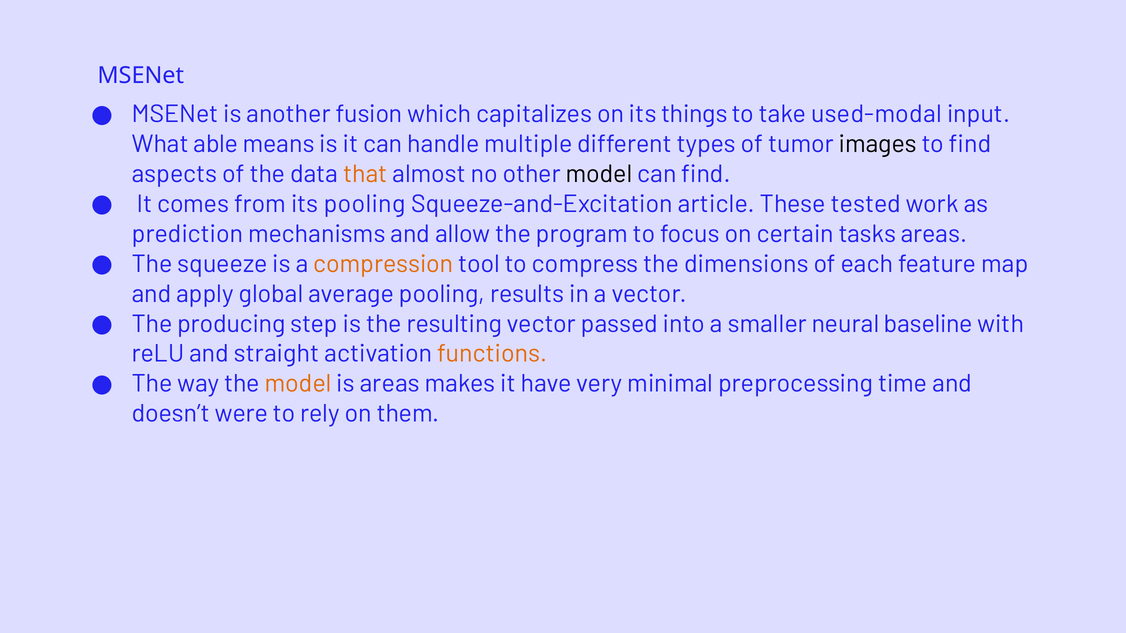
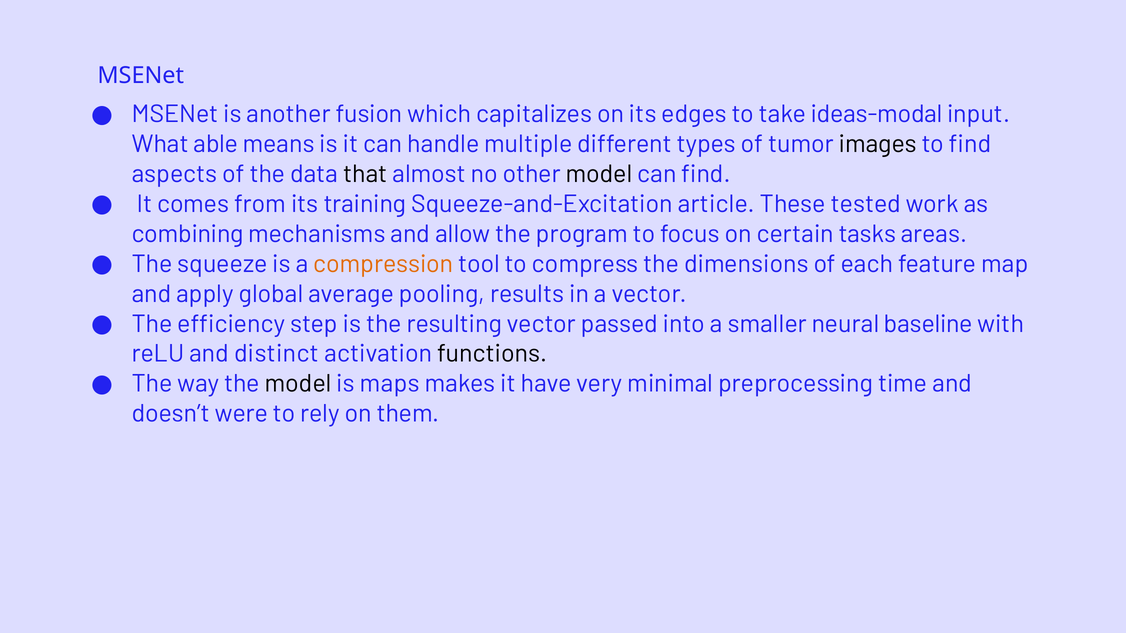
things: things -> edges (694, 114)
used-modal: used-modal -> ideas-modal (877, 114)
that colour: orange -> black (365, 174)
its pooling: pooling -> training (365, 204)
prediction: prediction -> combining (188, 234)
producing: producing -> efficiency (231, 324)
straight: straight -> distinct (276, 354)
functions colour: orange -> black (492, 354)
model colour: orange -> black (298, 384)
is areas: areas -> maps (390, 384)
